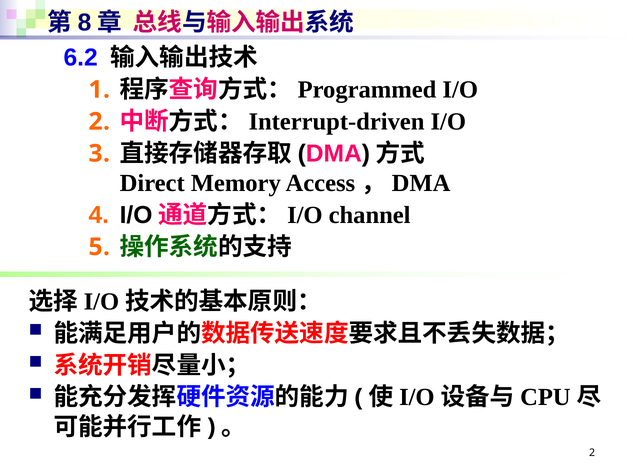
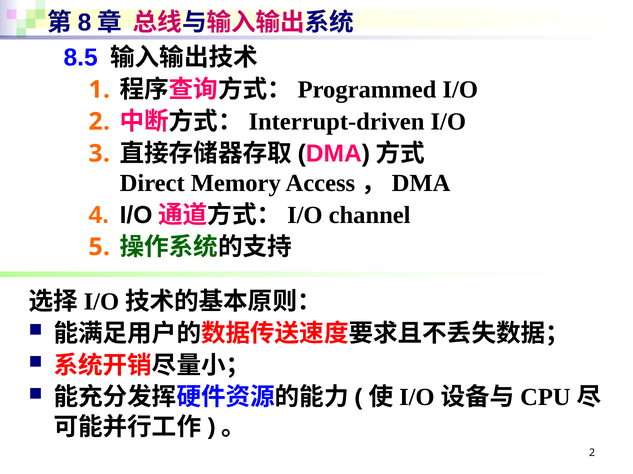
6.2: 6.2 -> 8.5 (81, 58)
